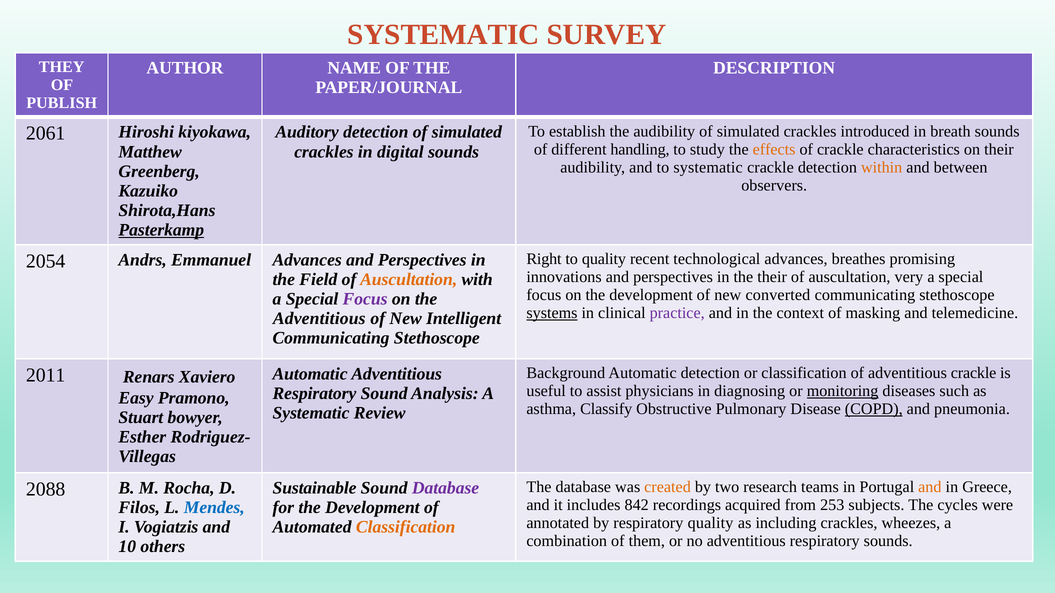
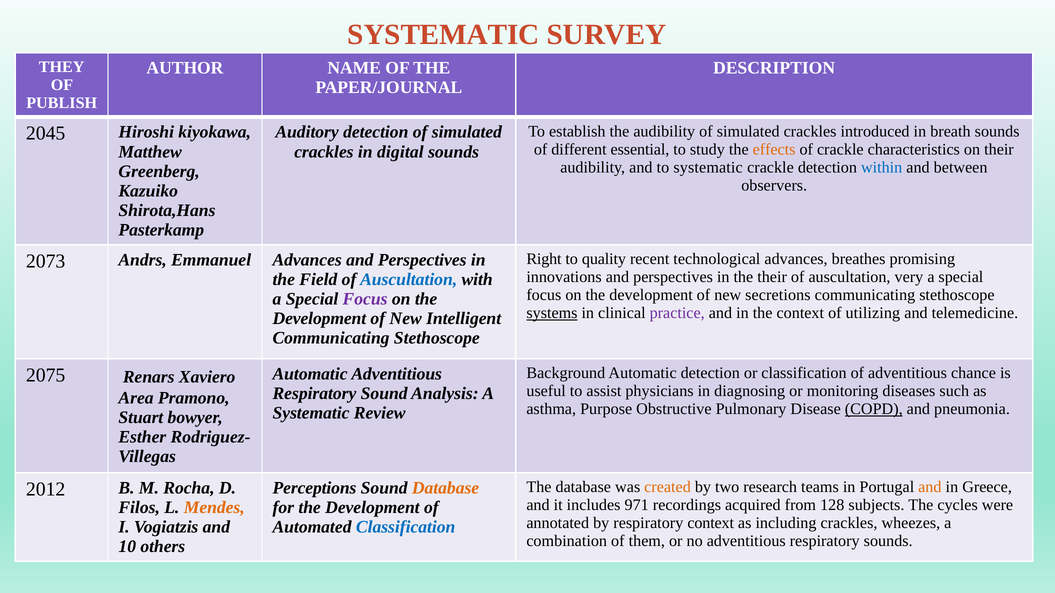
2061: 2061 -> 2045 (46, 133)
handling: handling -> essential (640, 149)
within colour: orange -> blue (882, 167)
Pasterkamp underline: present -> none (161, 230)
2054: 2054 -> 2073 (46, 261)
Auscultation colour: orange -> blue (409, 280)
converted: converted -> secretions (778, 295)
masking: masking -> utilizing (873, 313)
Adventitious: Adventitious -> Development (319, 319)
adventitious crackle: crackle -> chance (973, 373)
2011: 2011 -> 2075 (46, 375)
monitoring underline: present -> none (843, 391)
Easy: Easy -> Area (136, 398)
Classify: Classify -> Purpose (606, 409)
Sustainable: Sustainable -> Perceptions (315, 488)
Database colour: purple -> orange (446, 488)
2088: 2088 -> 2012 (46, 489)
842: 842 -> 971 (637, 505)
253: 253 -> 128 (832, 505)
Mendes colour: blue -> orange (214, 508)
respiratory quality: quality -> context (711, 523)
Classification colour: orange -> blue (406, 527)
